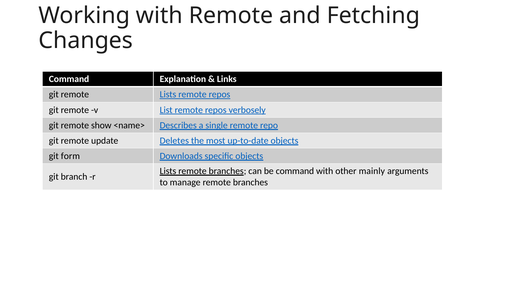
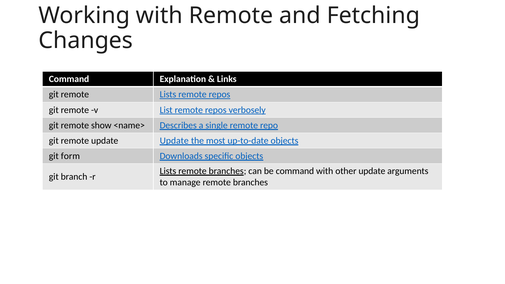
update Deletes: Deletes -> Update (174, 141)
other mainly: mainly -> update (372, 171)
